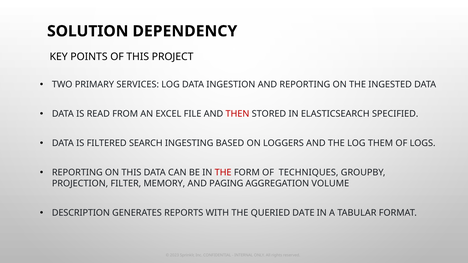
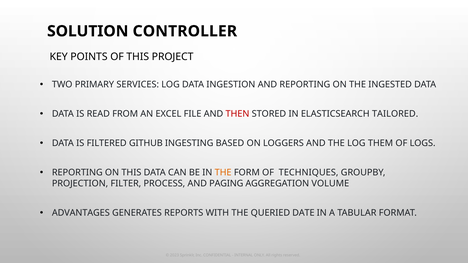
DEPENDENCY: DEPENDENCY -> CONTROLLER (185, 31)
SPECIFIED: SPECIFIED -> TAILORED (395, 114)
SEARCH: SEARCH -> GITHUB (146, 143)
THE colour: red -> orange (223, 173)
MEMORY: MEMORY -> PROCESS (164, 184)
DESCRIPTION: DESCRIPTION -> ADVANTAGES (81, 213)
